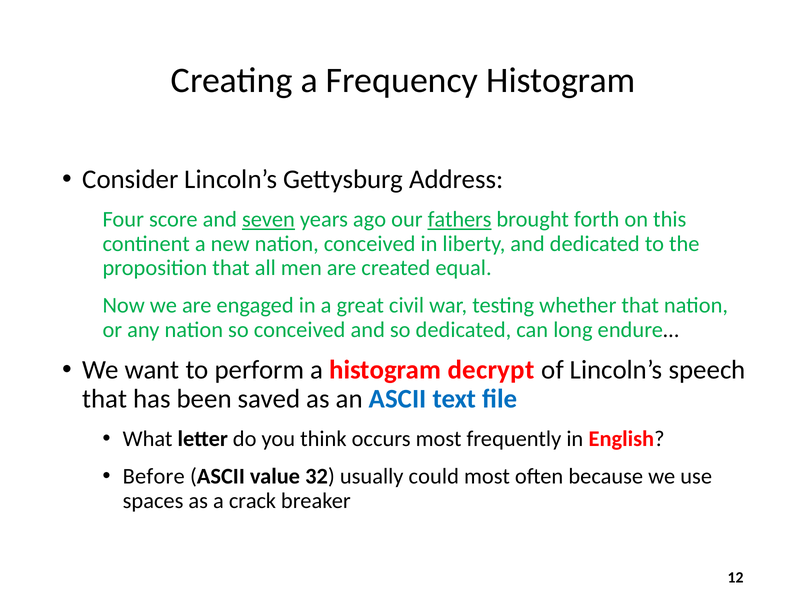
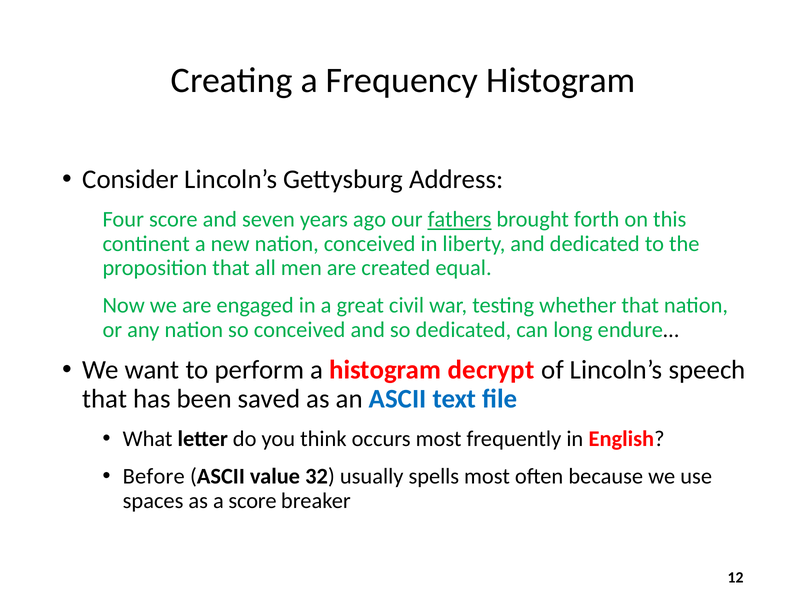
seven underline: present -> none (268, 220)
could: could -> spells (434, 477)
a crack: crack -> score (253, 501)
